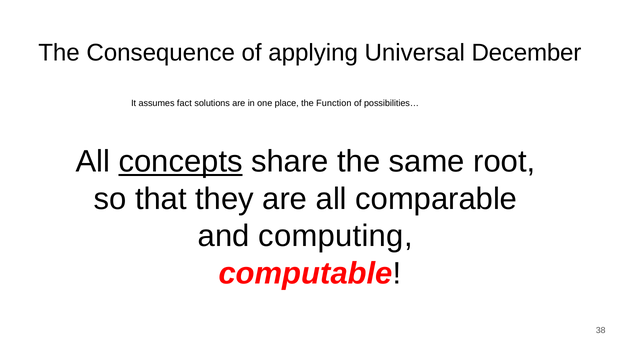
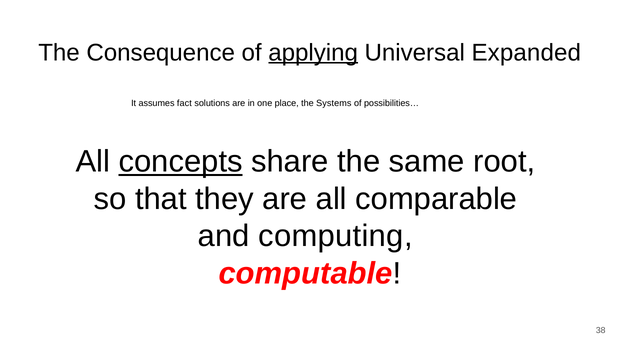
applying underline: none -> present (313, 53)
December: December -> Expanded (526, 53)
Function: Function -> Systems (334, 103)
